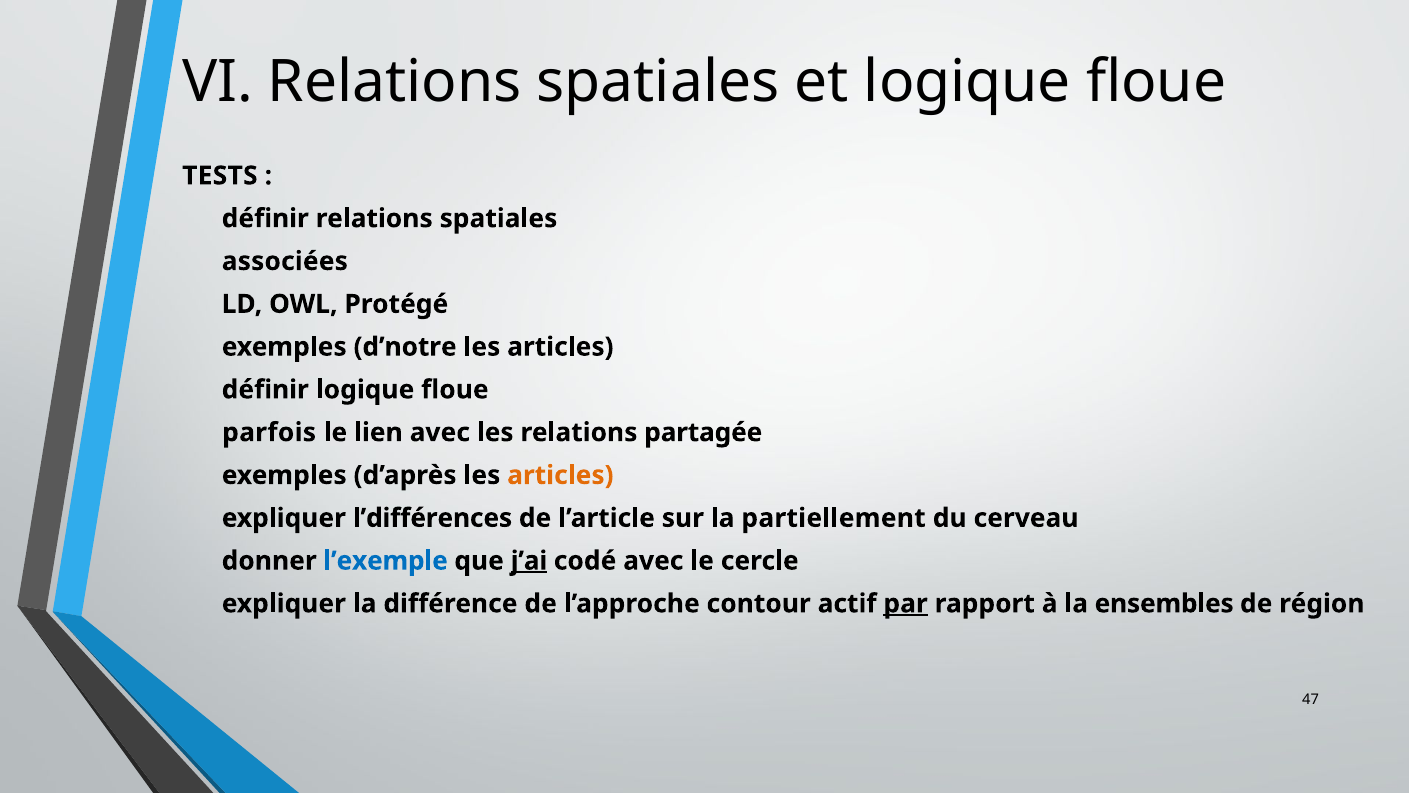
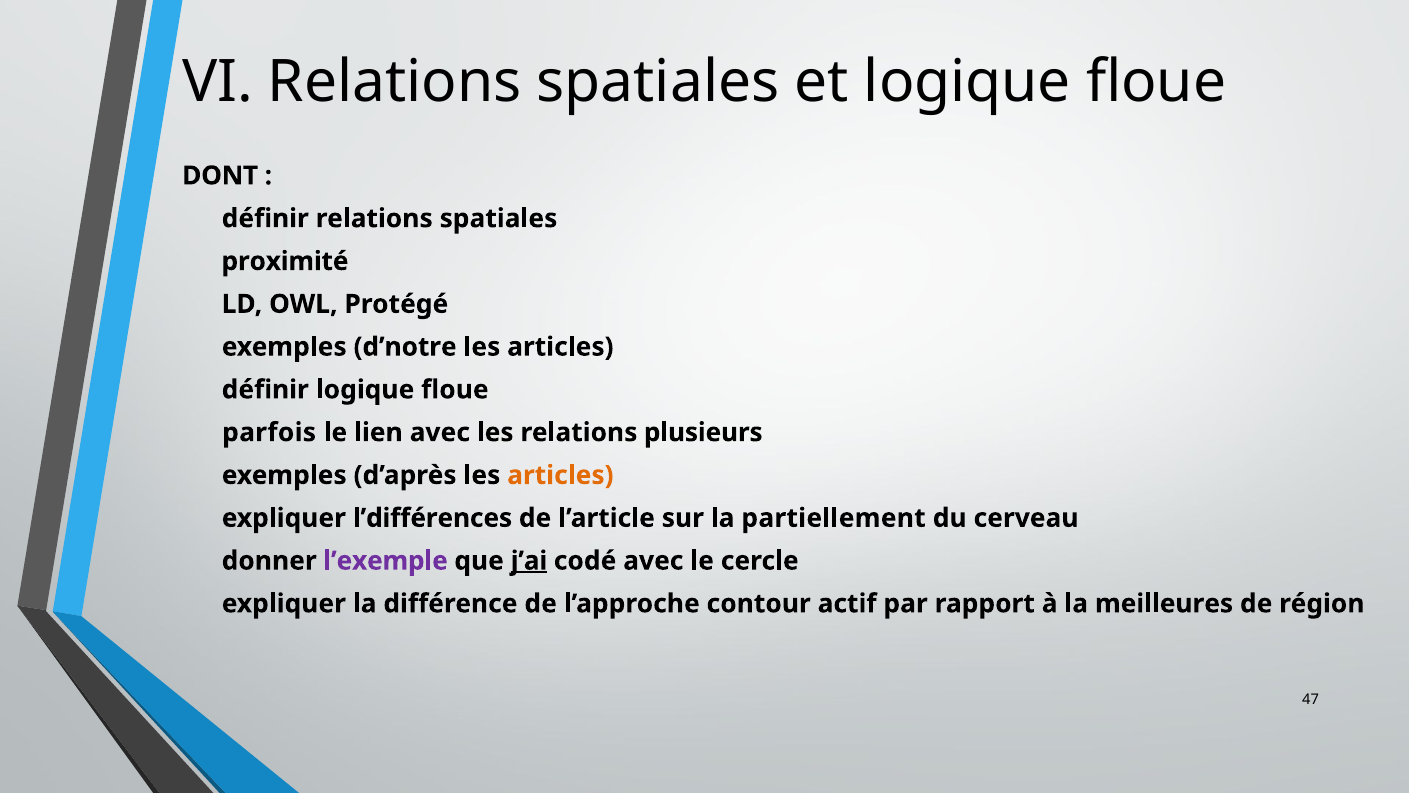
TESTS: TESTS -> DONT (220, 176)
associées: associées -> proximité (285, 261)
partagée: partagée -> plusieurs (703, 432)
l’exemple colour: blue -> purple (386, 561)
par underline: present -> none (906, 603)
ensembles: ensembles -> meilleures (1164, 603)
